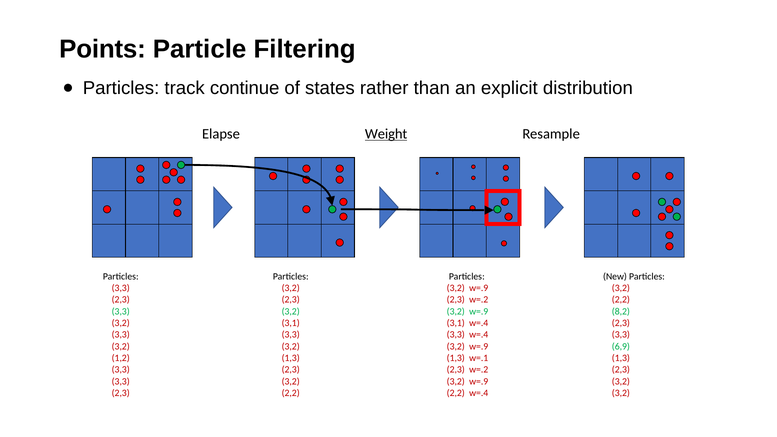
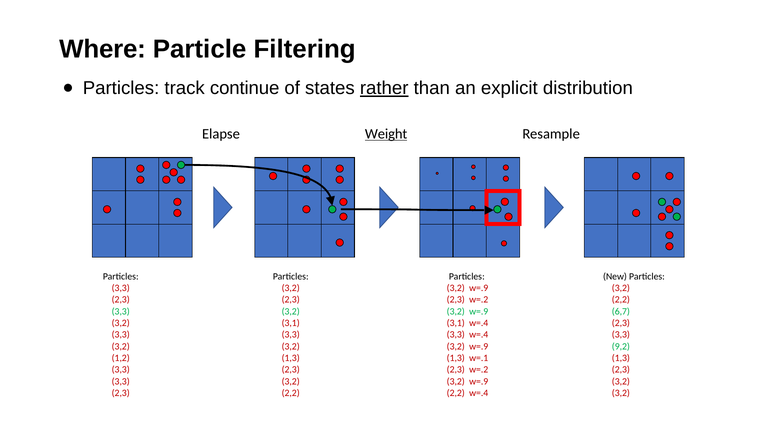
Points: Points -> Where (103, 49)
rather underline: none -> present (384, 88)
8,2: 8,2 -> 6,7 (621, 311)
6,9: 6,9 -> 9,2 (621, 346)
